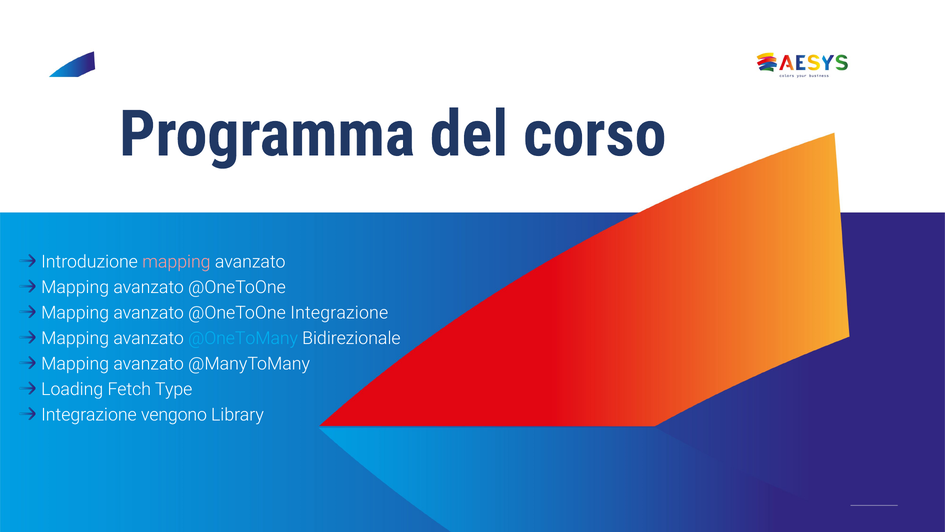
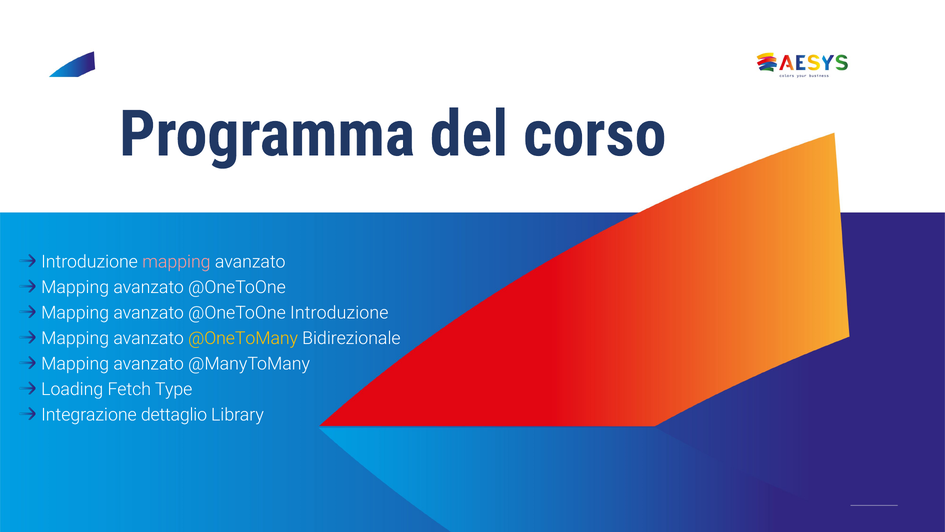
@OneToOne Integrazione: Integrazione -> Introduzione (339, 312)
@OneToMany colour: light blue -> yellow (243, 338)
vengono: vengono -> dettaglio (174, 414)
